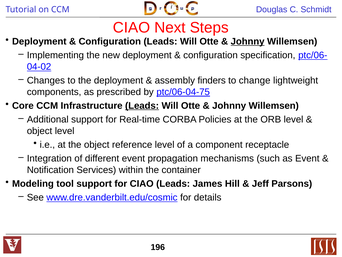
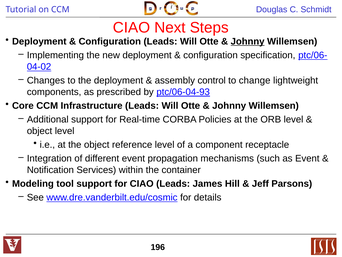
finders: finders -> control (212, 80)
ptc/06-04-75: ptc/06-04-75 -> ptc/06-04-93 (183, 92)
Leads underline: present -> none (142, 106)
